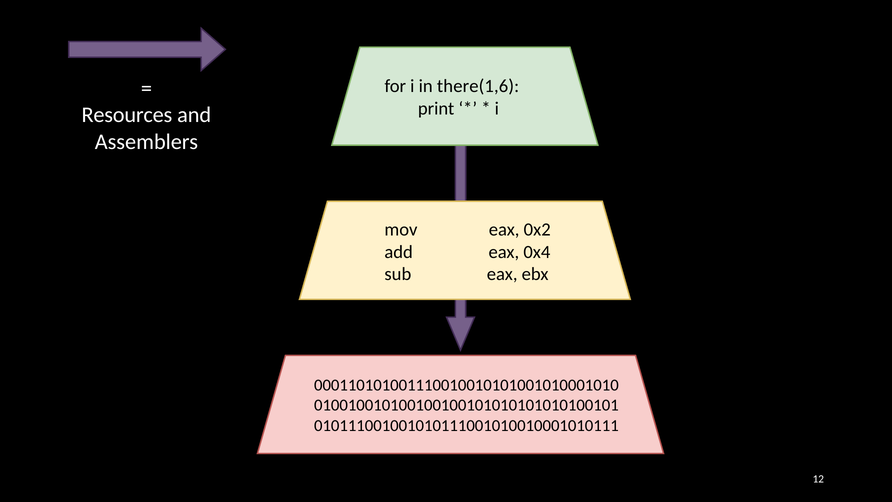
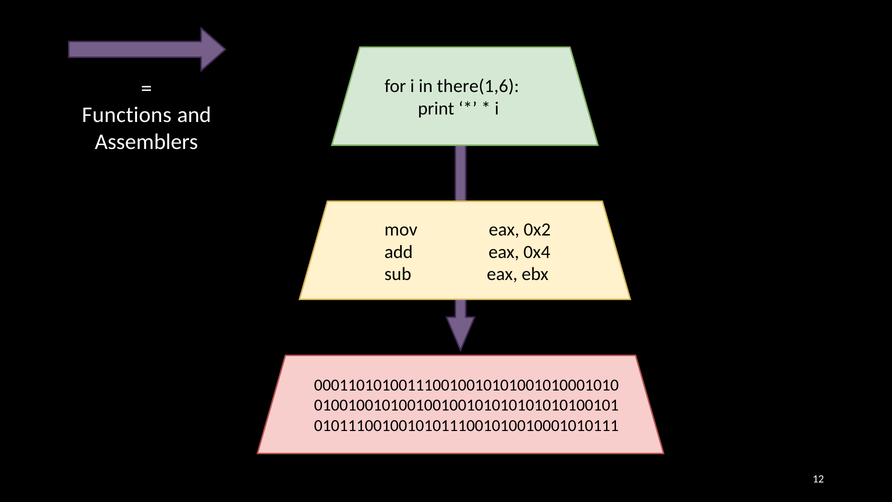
Resources: Resources -> Functions (127, 115)
